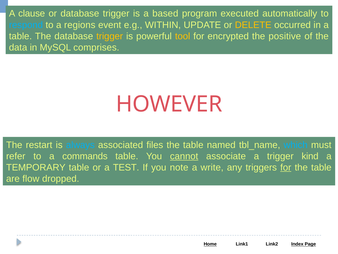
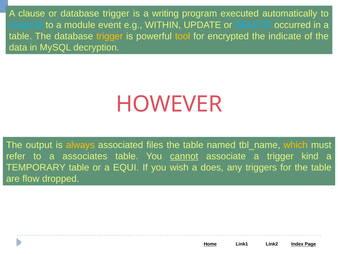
based: based -> writing (165, 14)
regions: regions -> module (80, 25)
DELETE colour: yellow -> light blue (253, 25)
positive: positive -> indicate (285, 36)
comprises: comprises -> decryption (96, 47)
restart: restart -> output (39, 145)
always colour: light blue -> yellow (80, 145)
which colour: light blue -> yellow (296, 145)
commands: commands -> associates (85, 156)
TEST: TEST -> EQUI (126, 167)
note: note -> wish (179, 167)
write: write -> does (212, 167)
for underline: present -> none (286, 167)
